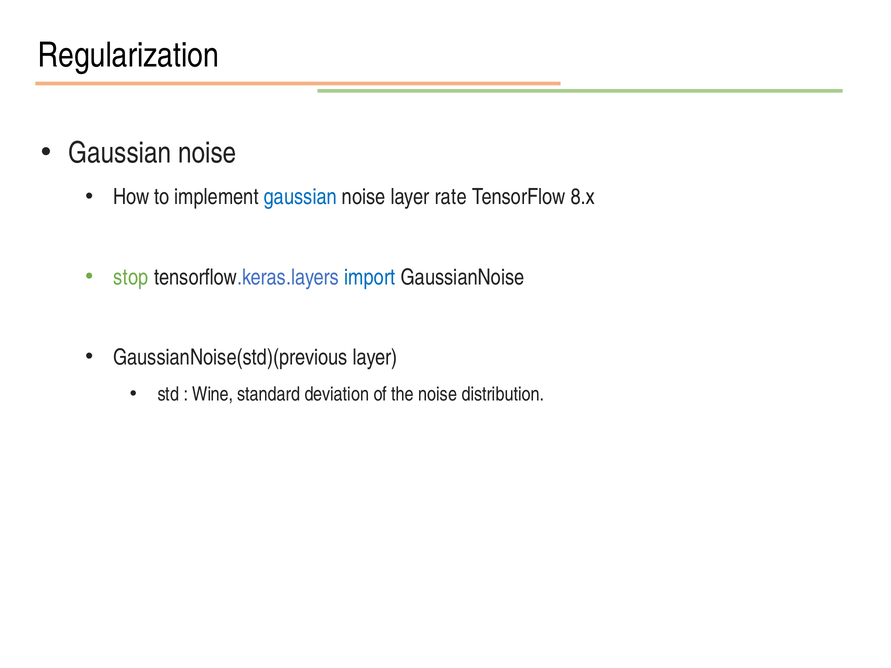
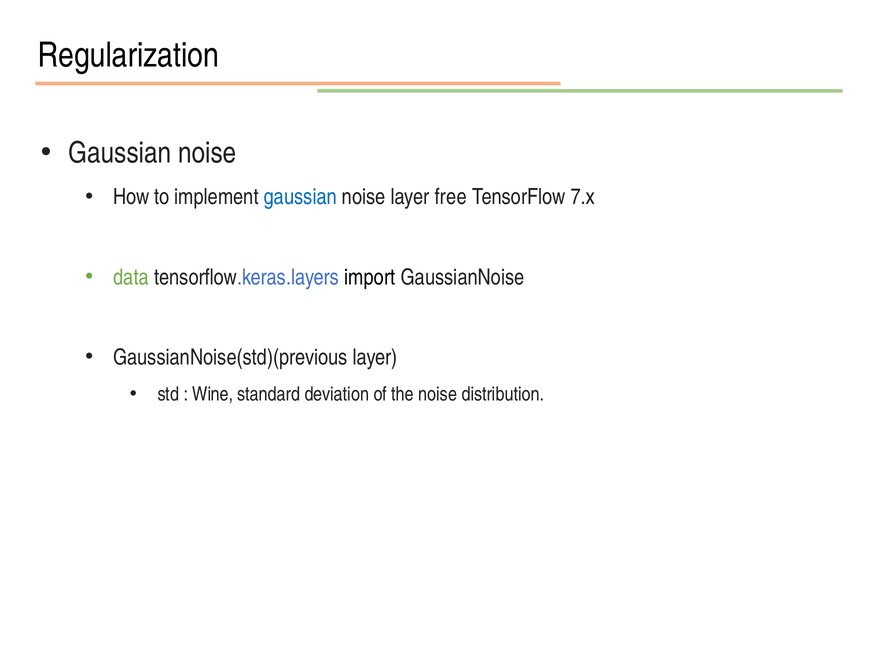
rate: rate -> free (451, 197)
8.x: 8.x -> 7.x (583, 197)
stop: stop -> data (131, 277)
import colour: blue -> black (370, 277)
